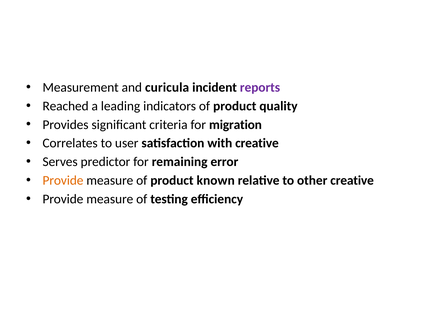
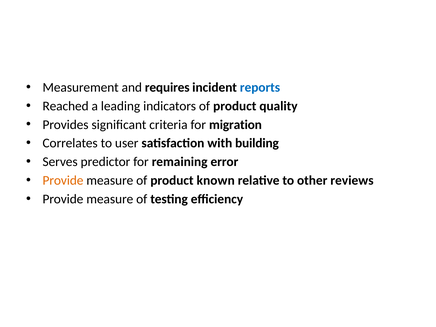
curicula: curicula -> requires (167, 87)
reports colour: purple -> blue (260, 87)
with creative: creative -> building (257, 143)
other creative: creative -> reviews (352, 181)
